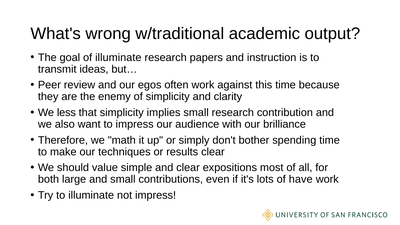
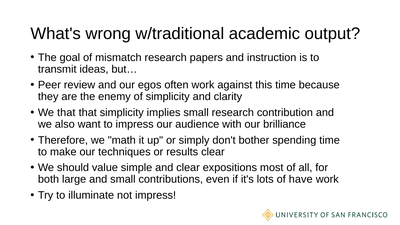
of illuminate: illuminate -> mismatch (118, 57)
We less: less -> that (66, 113)
